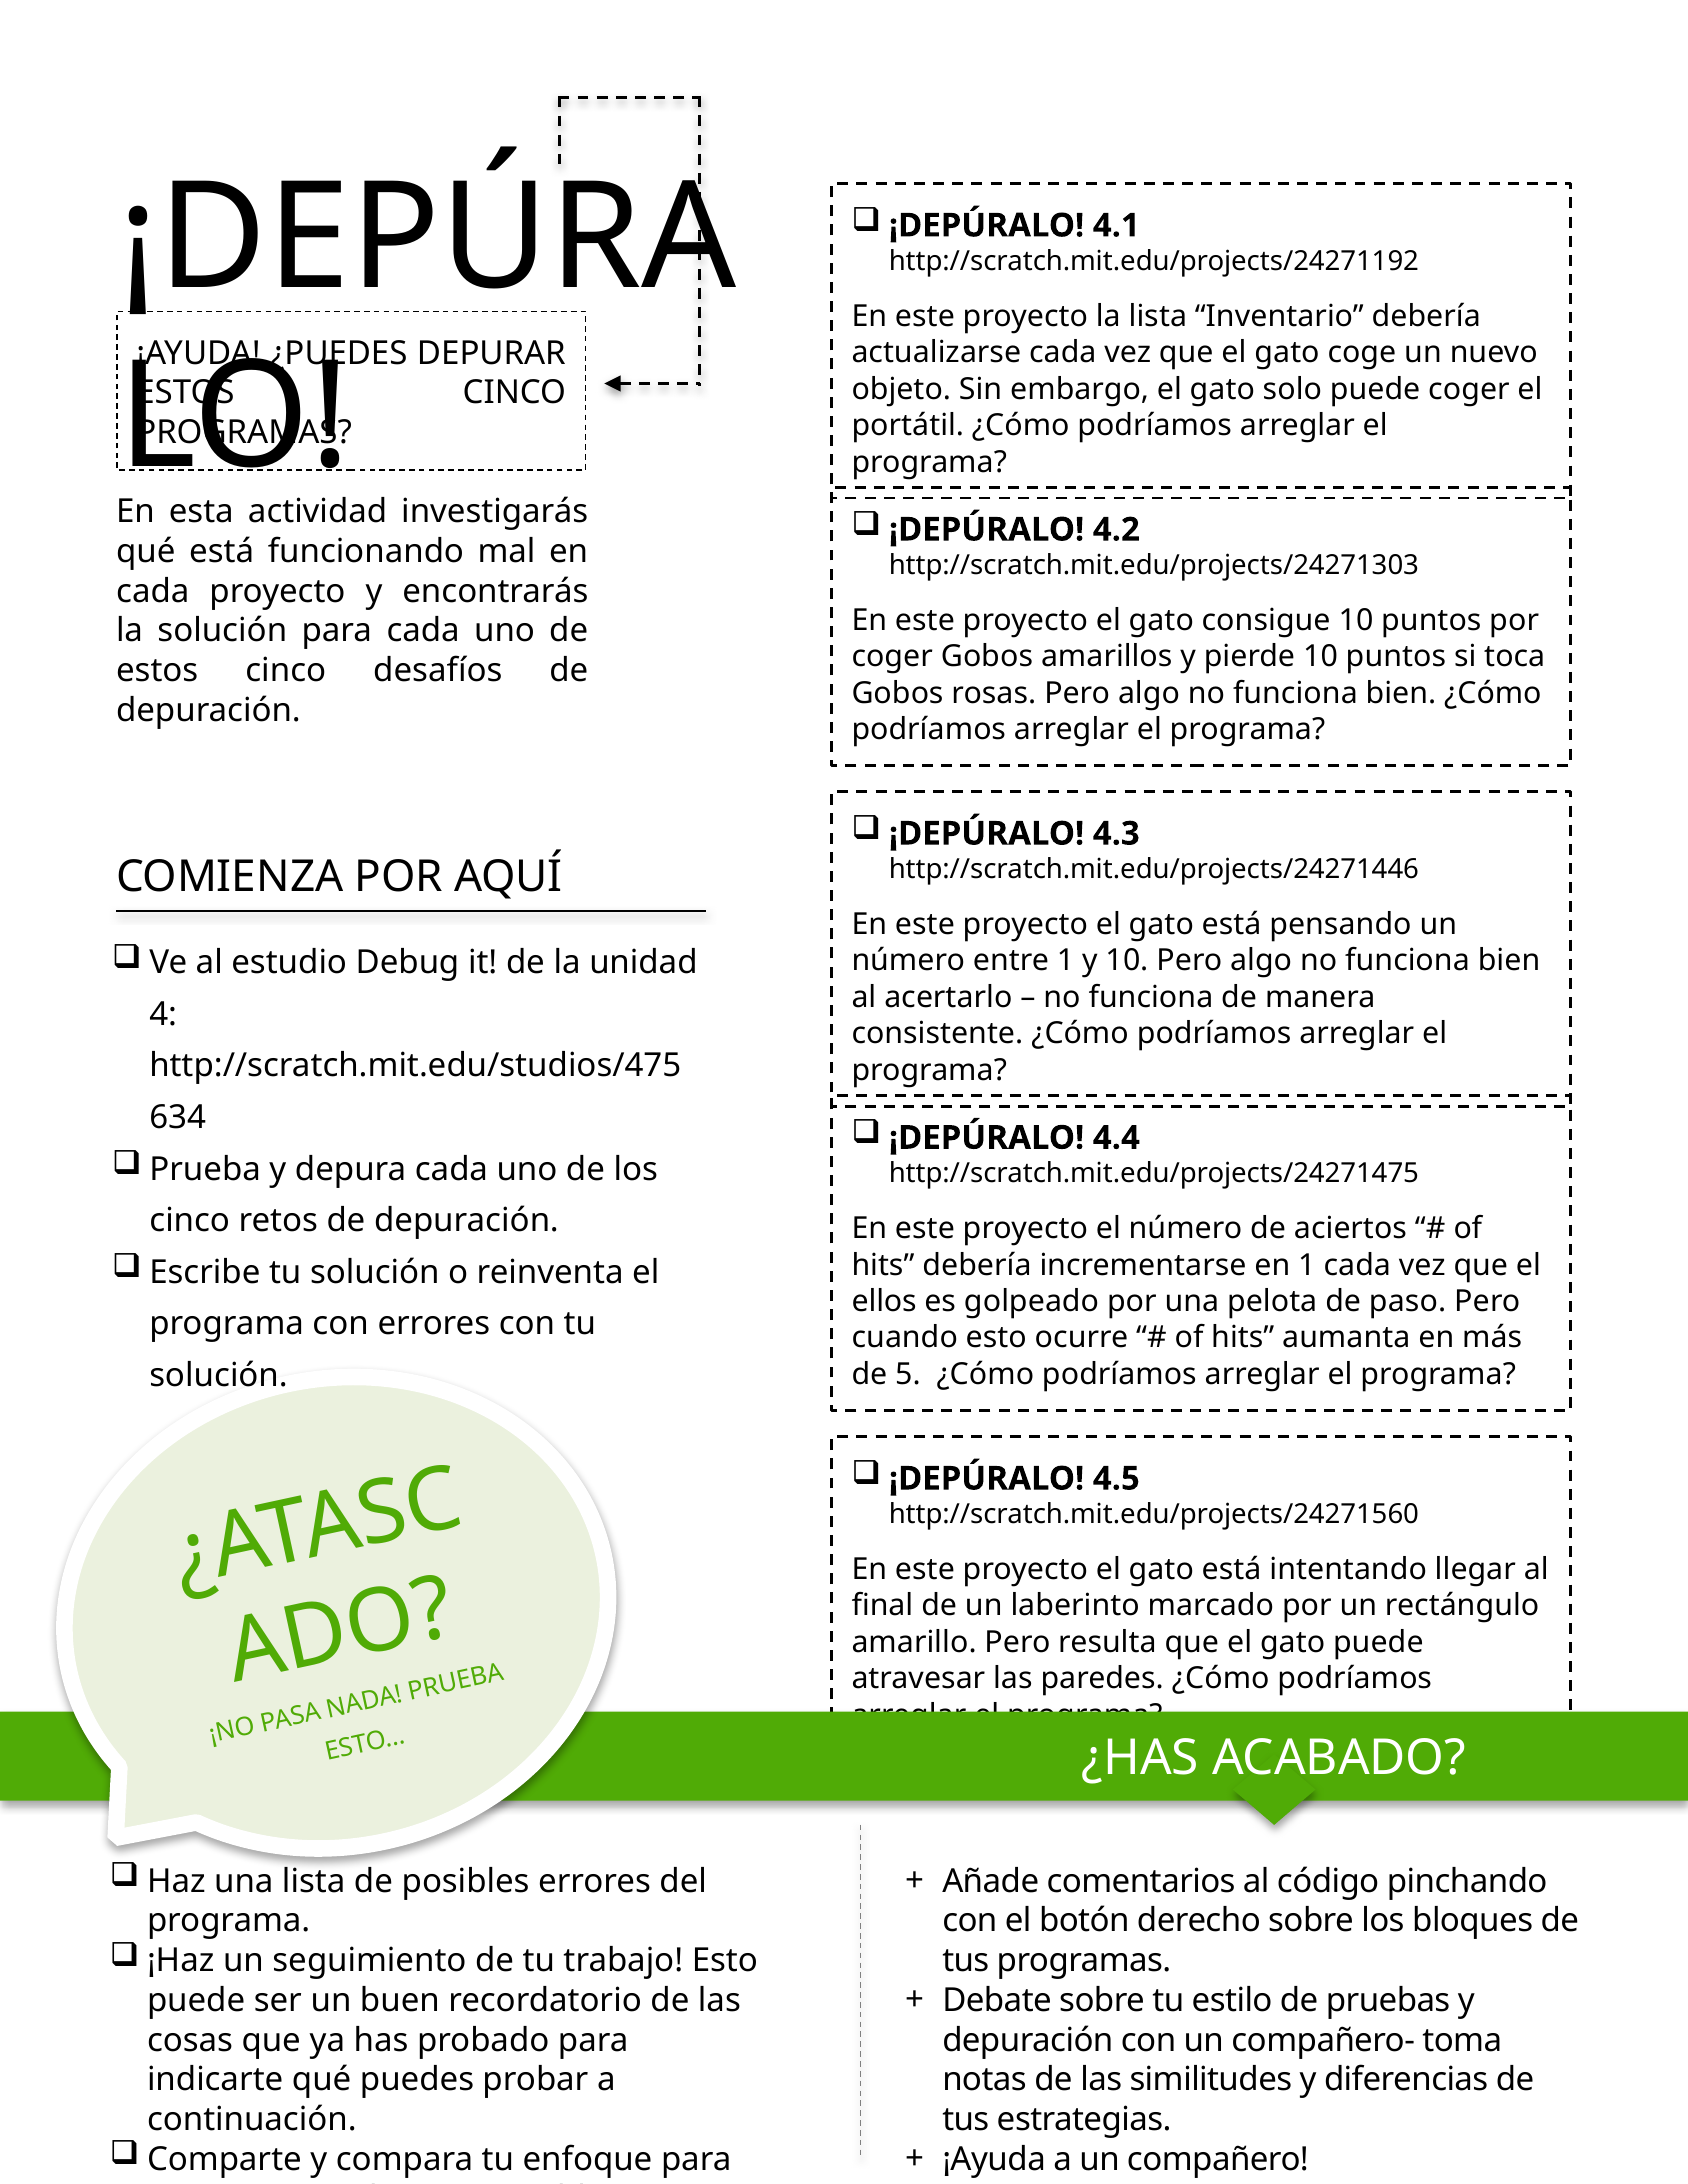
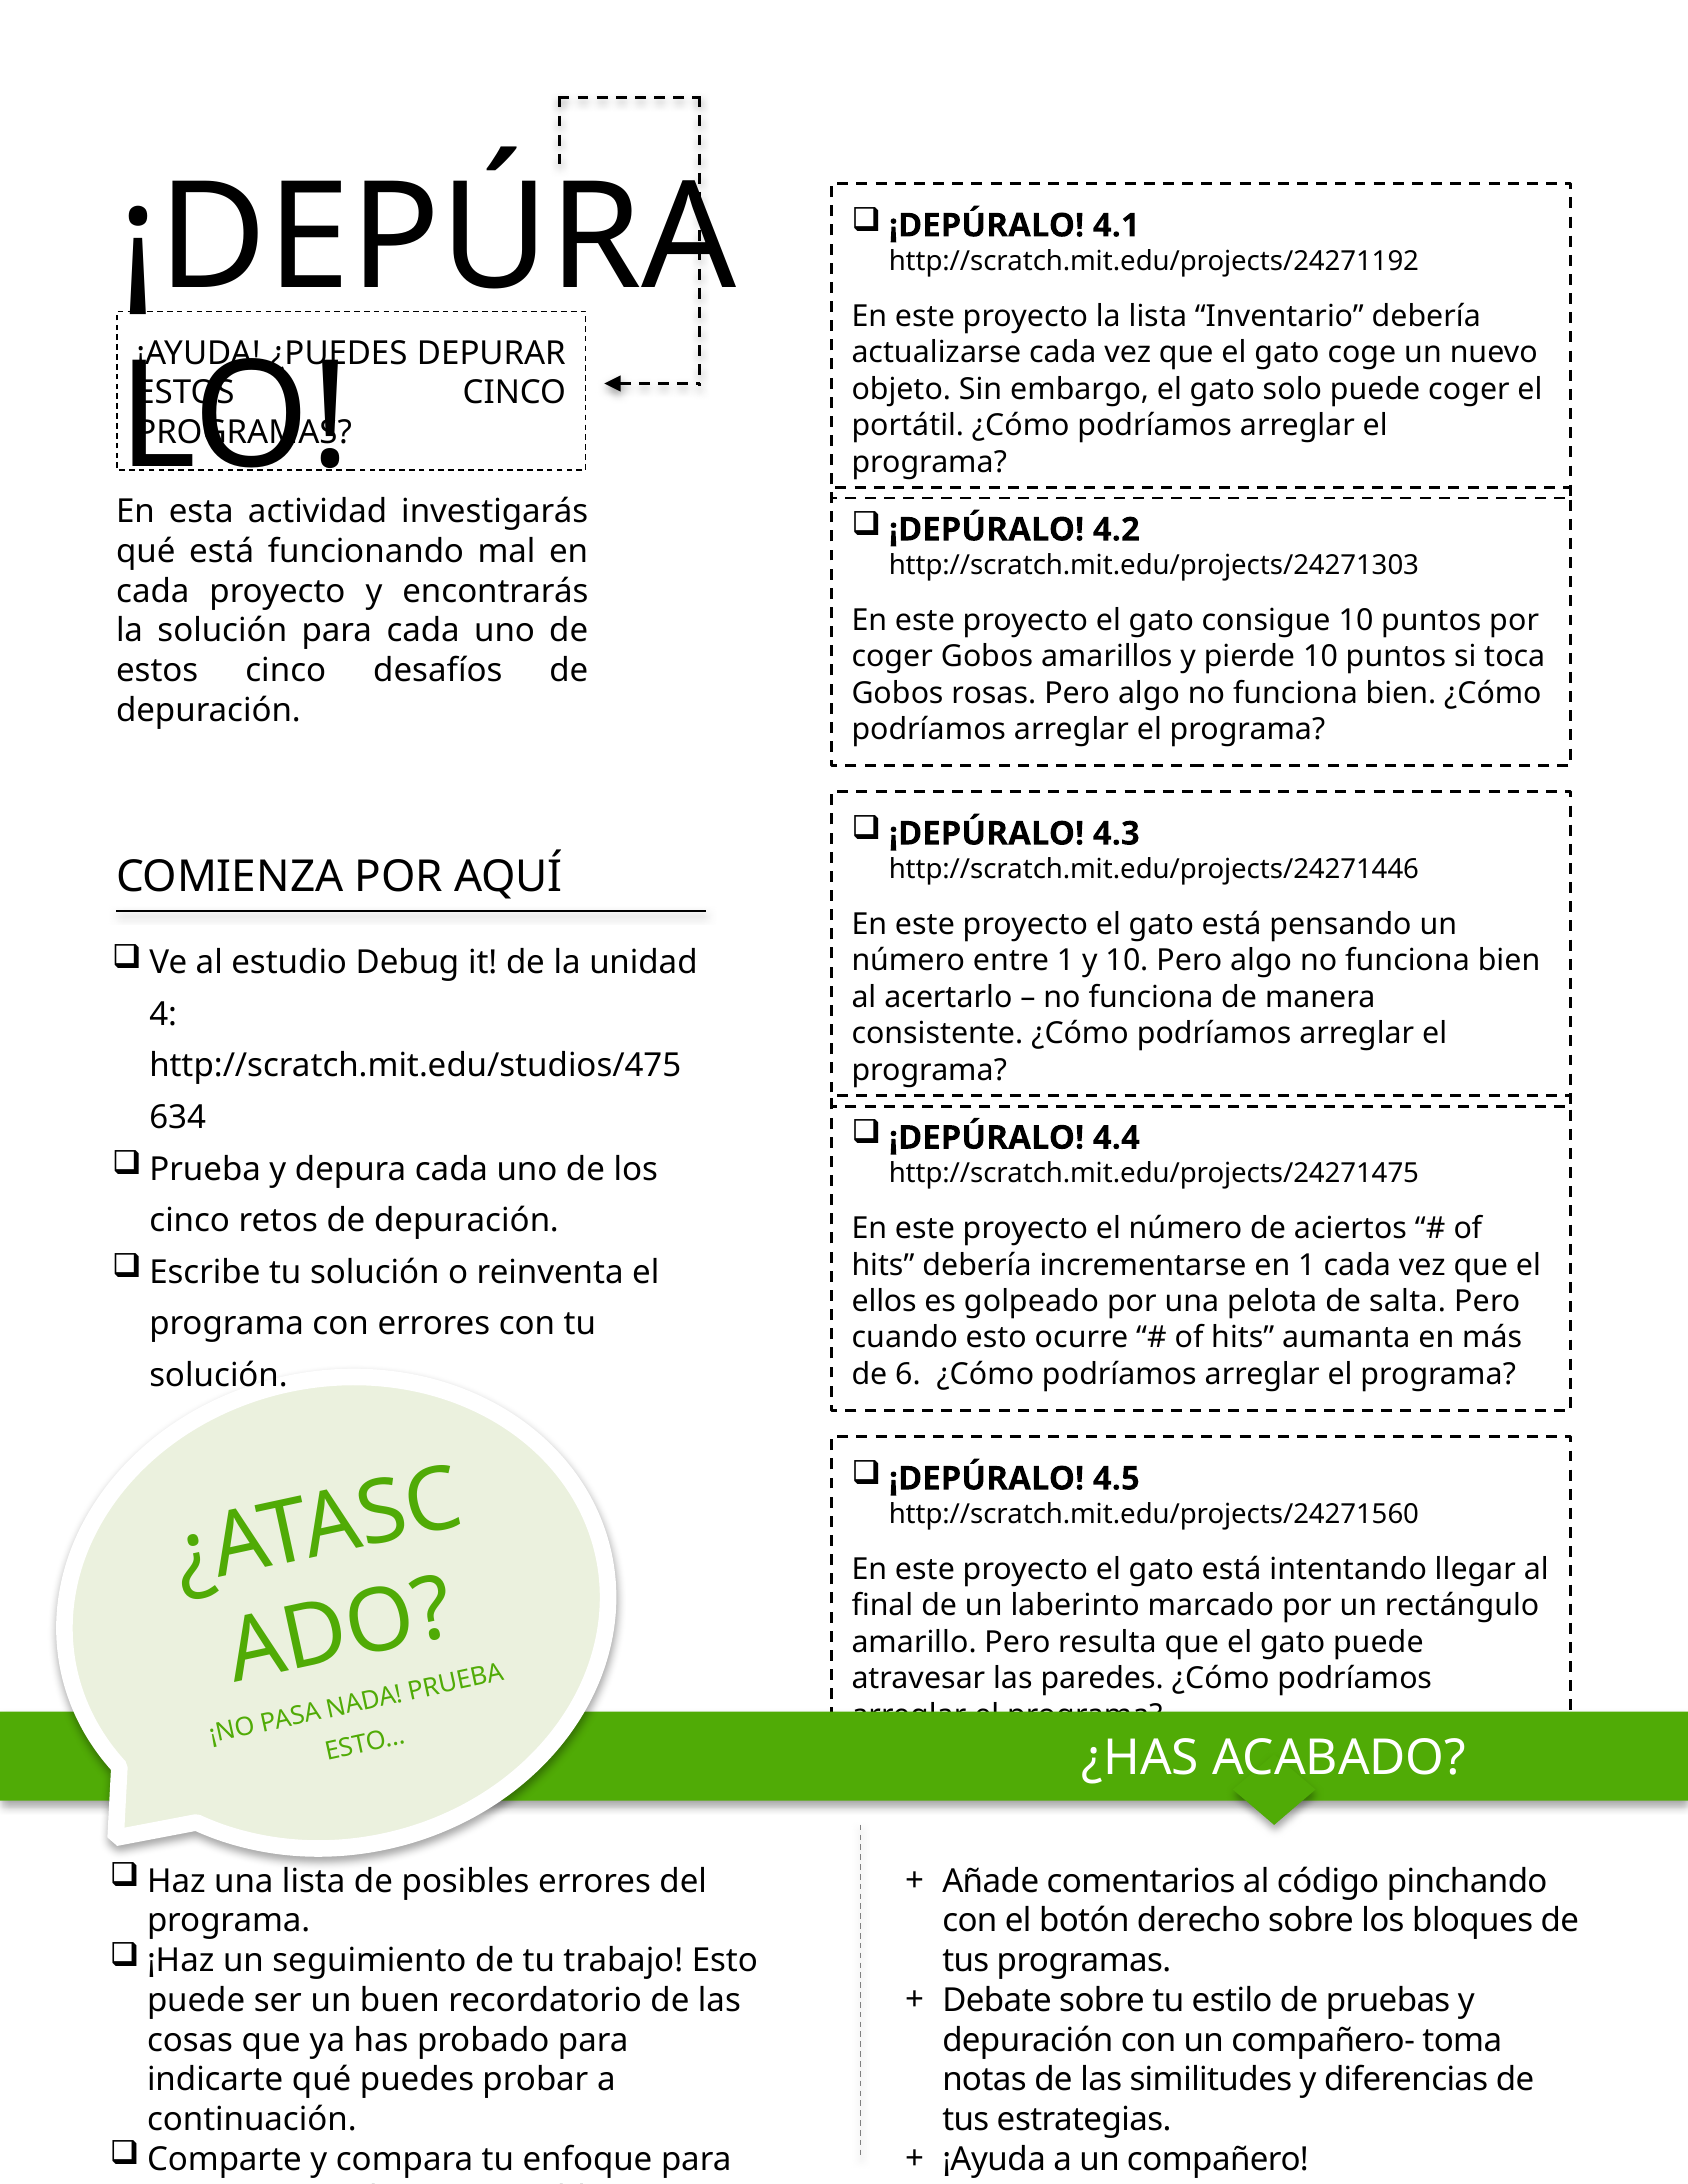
paso: paso -> salta (1408, 1302)
5: 5 -> 6 (908, 1375)
